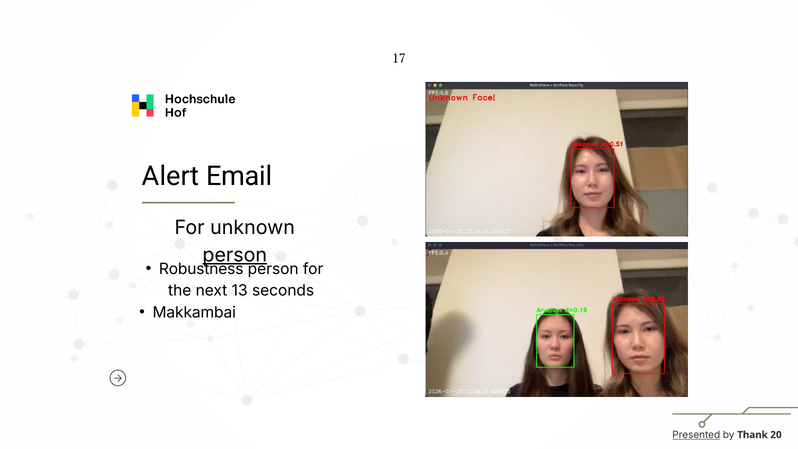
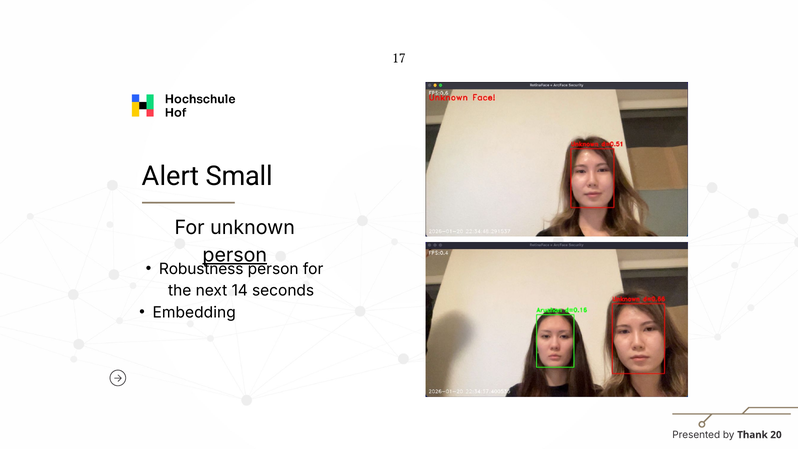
Email: Email -> Small (239, 176)
13: 13 -> 14 (240, 291)
Makkambai: Makkambai -> Embedding (194, 312)
Presented underline: present -> none (696, 435)
